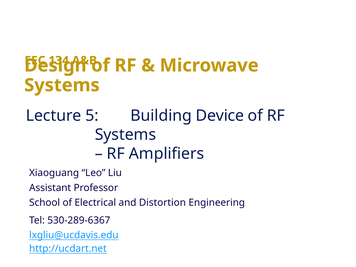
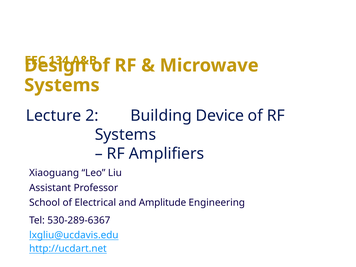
5: 5 -> 2 (92, 116)
Distortion: Distortion -> Amplitude (163, 203)
